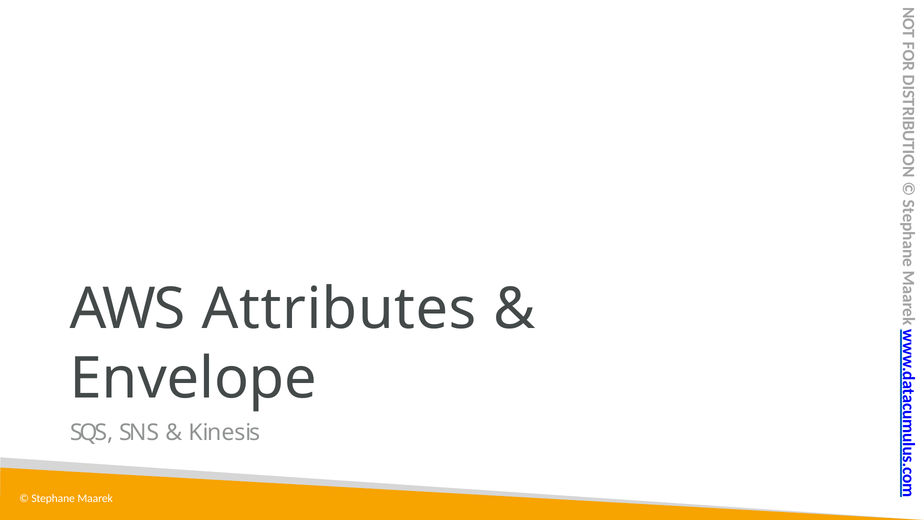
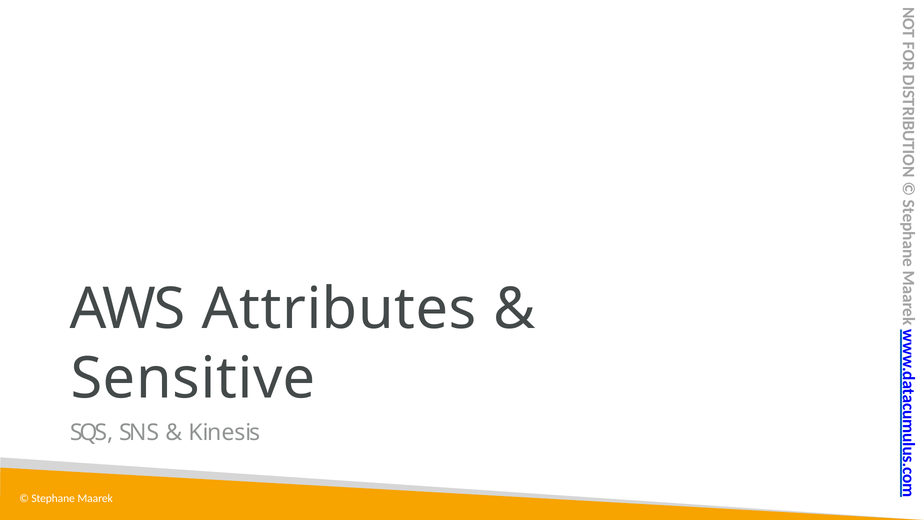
Envelope: Envelope -> Sensitive (193, 378)
